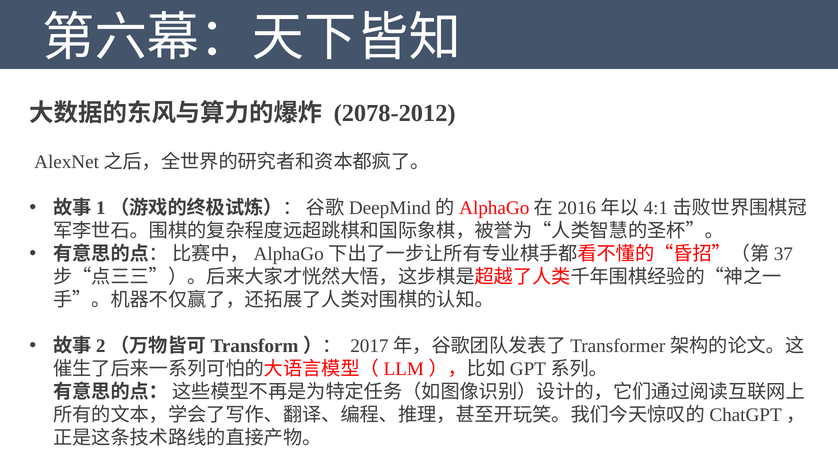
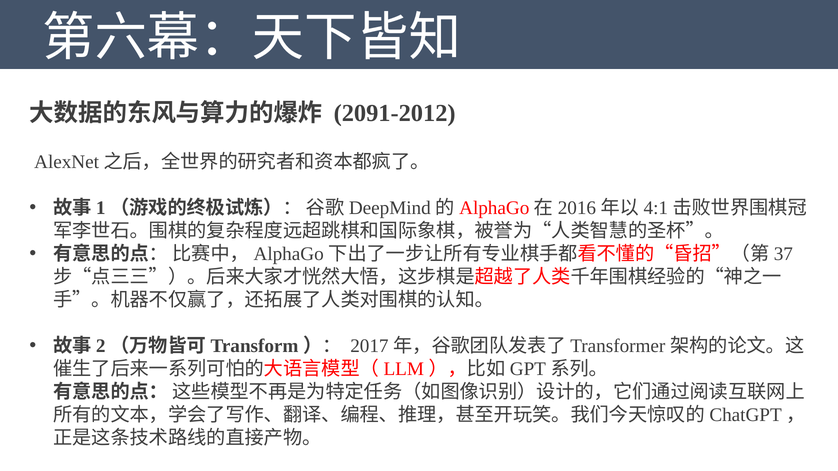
2078-2012: 2078-2012 -> 2091-2012 (395, 113)
